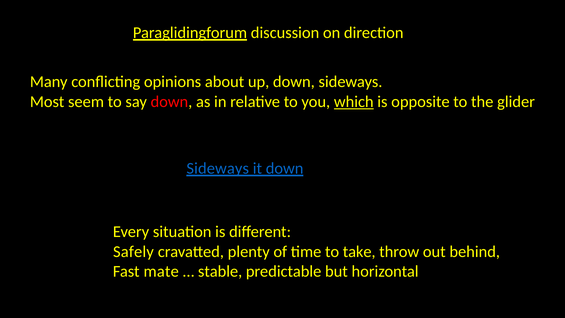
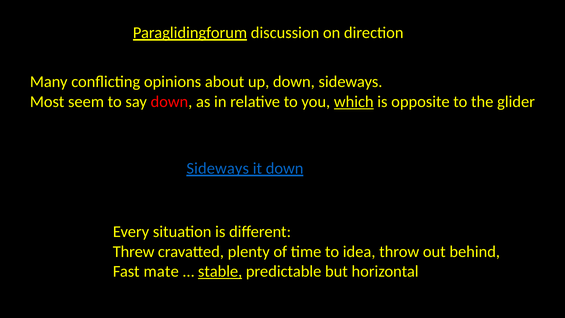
Safely: Safely -> Threw (134, 251)
take: take -> idea (359, 251)
stable underline: none -> present (220, 271)
